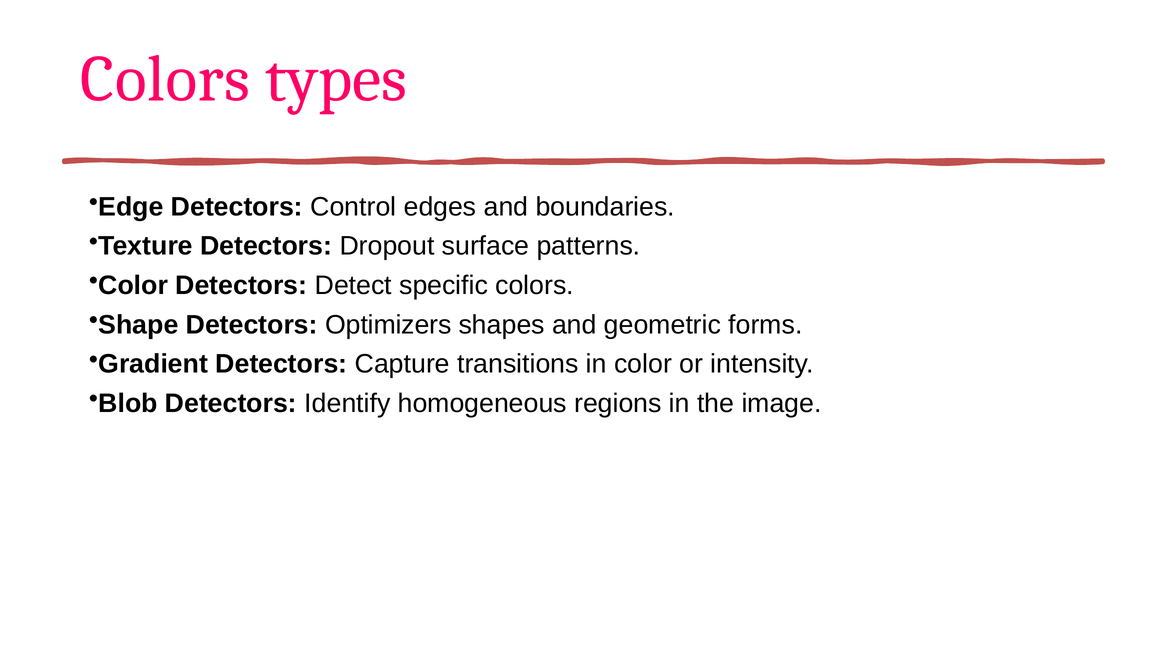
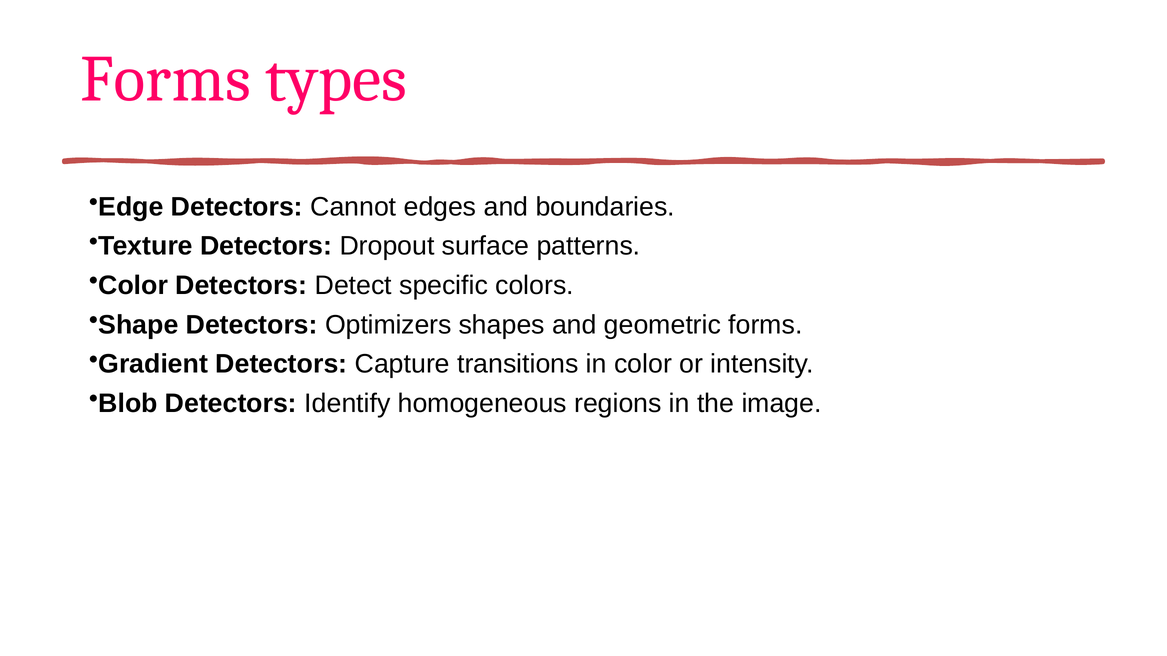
Colors: Colors -> Forms (165, 79)
Control: Control -> Cannot (353, 207)
